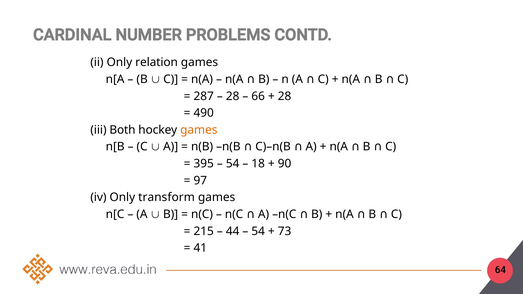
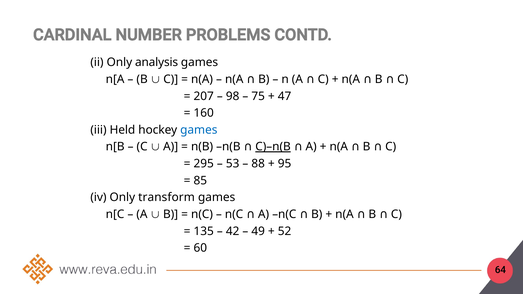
relation: relation -> analysis (157, 62)
287: 287 -> 207 (204, 96)
28: 28 -> 98 (233, 96)
66: 66 -> 75 (258, 96)
28: 28 -> 47 (285, 96)
490: 490 -> 160 (204, 113)
Both: Both -> Held (122, 130)
games colour: orange -> blue (199, 130)
C)–n(B underline: none -> present (273, 147)
395: 395 -> 295 (204, 164)
54: 54 -> 53 (233, 164)
18: 18 -> 88 (258, 164)
90: 90 -> 95 (285, 164)
97: 97 -> 85 (200, 181)
215: 215 -> 135 (204, 231)
44: 44 -> 42 (233, 231)
54: 54 -> 49 (258, 231)
73: 73 -> 52 (285, 231)
41: 41 -> 60 (200, 248)
